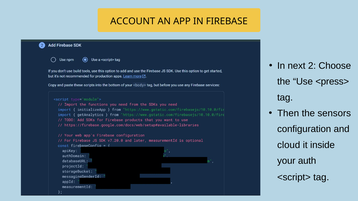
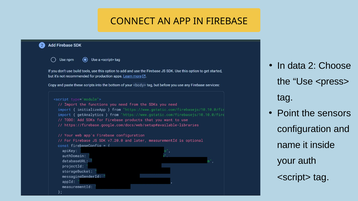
ACCOUNT: ACCOUNT -> CONNECT (133, 21)
next: next -> data (297, 66)
Then: Then -> Point (288, 114)
cloud: cloud -> name (289, 145)
